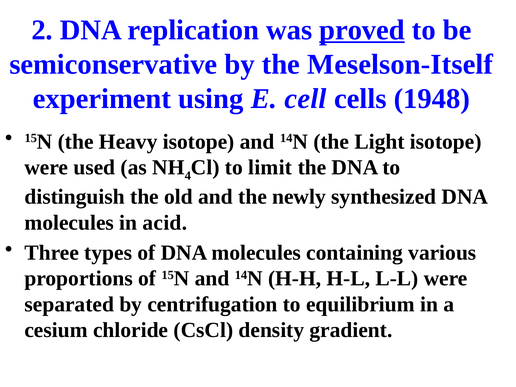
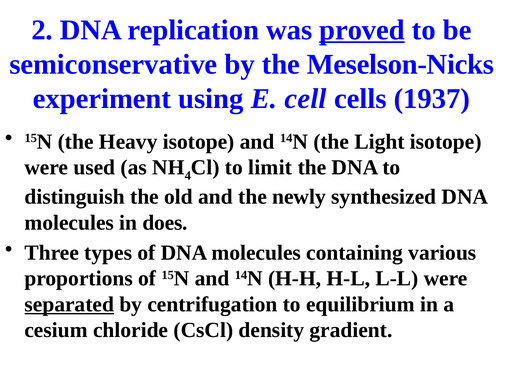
Meselson-Itself: Meselson-Itself -> Meselson-Nicks (400, 64)
1948: 1948 -> 1937 (432, 99)
acid: acid -> does (165, 223)
separated underline: none -> present (69, 304)
